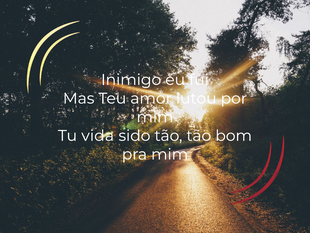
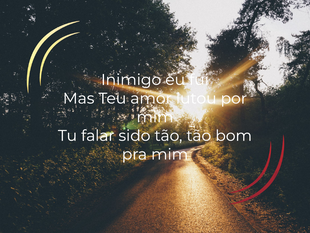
vida: vida -> falar (98, 135)
